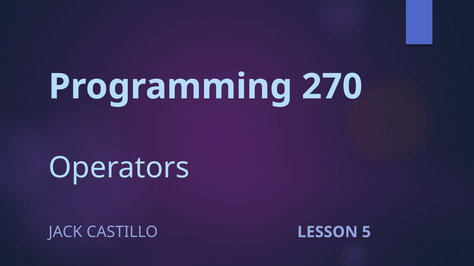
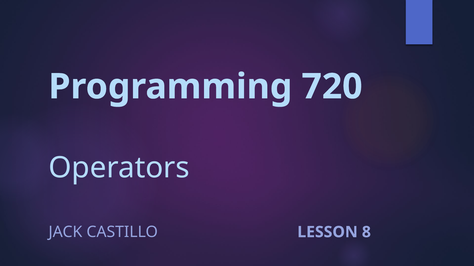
270: 270 -> 720 (332, 87)
5: 5 -> 8 (366, 233)
